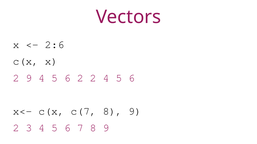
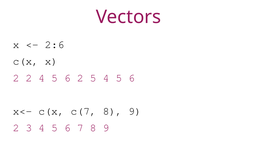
2 9: 9 -> 2 (29, 78)
2 2: 2 -> 5 (93, 78)
